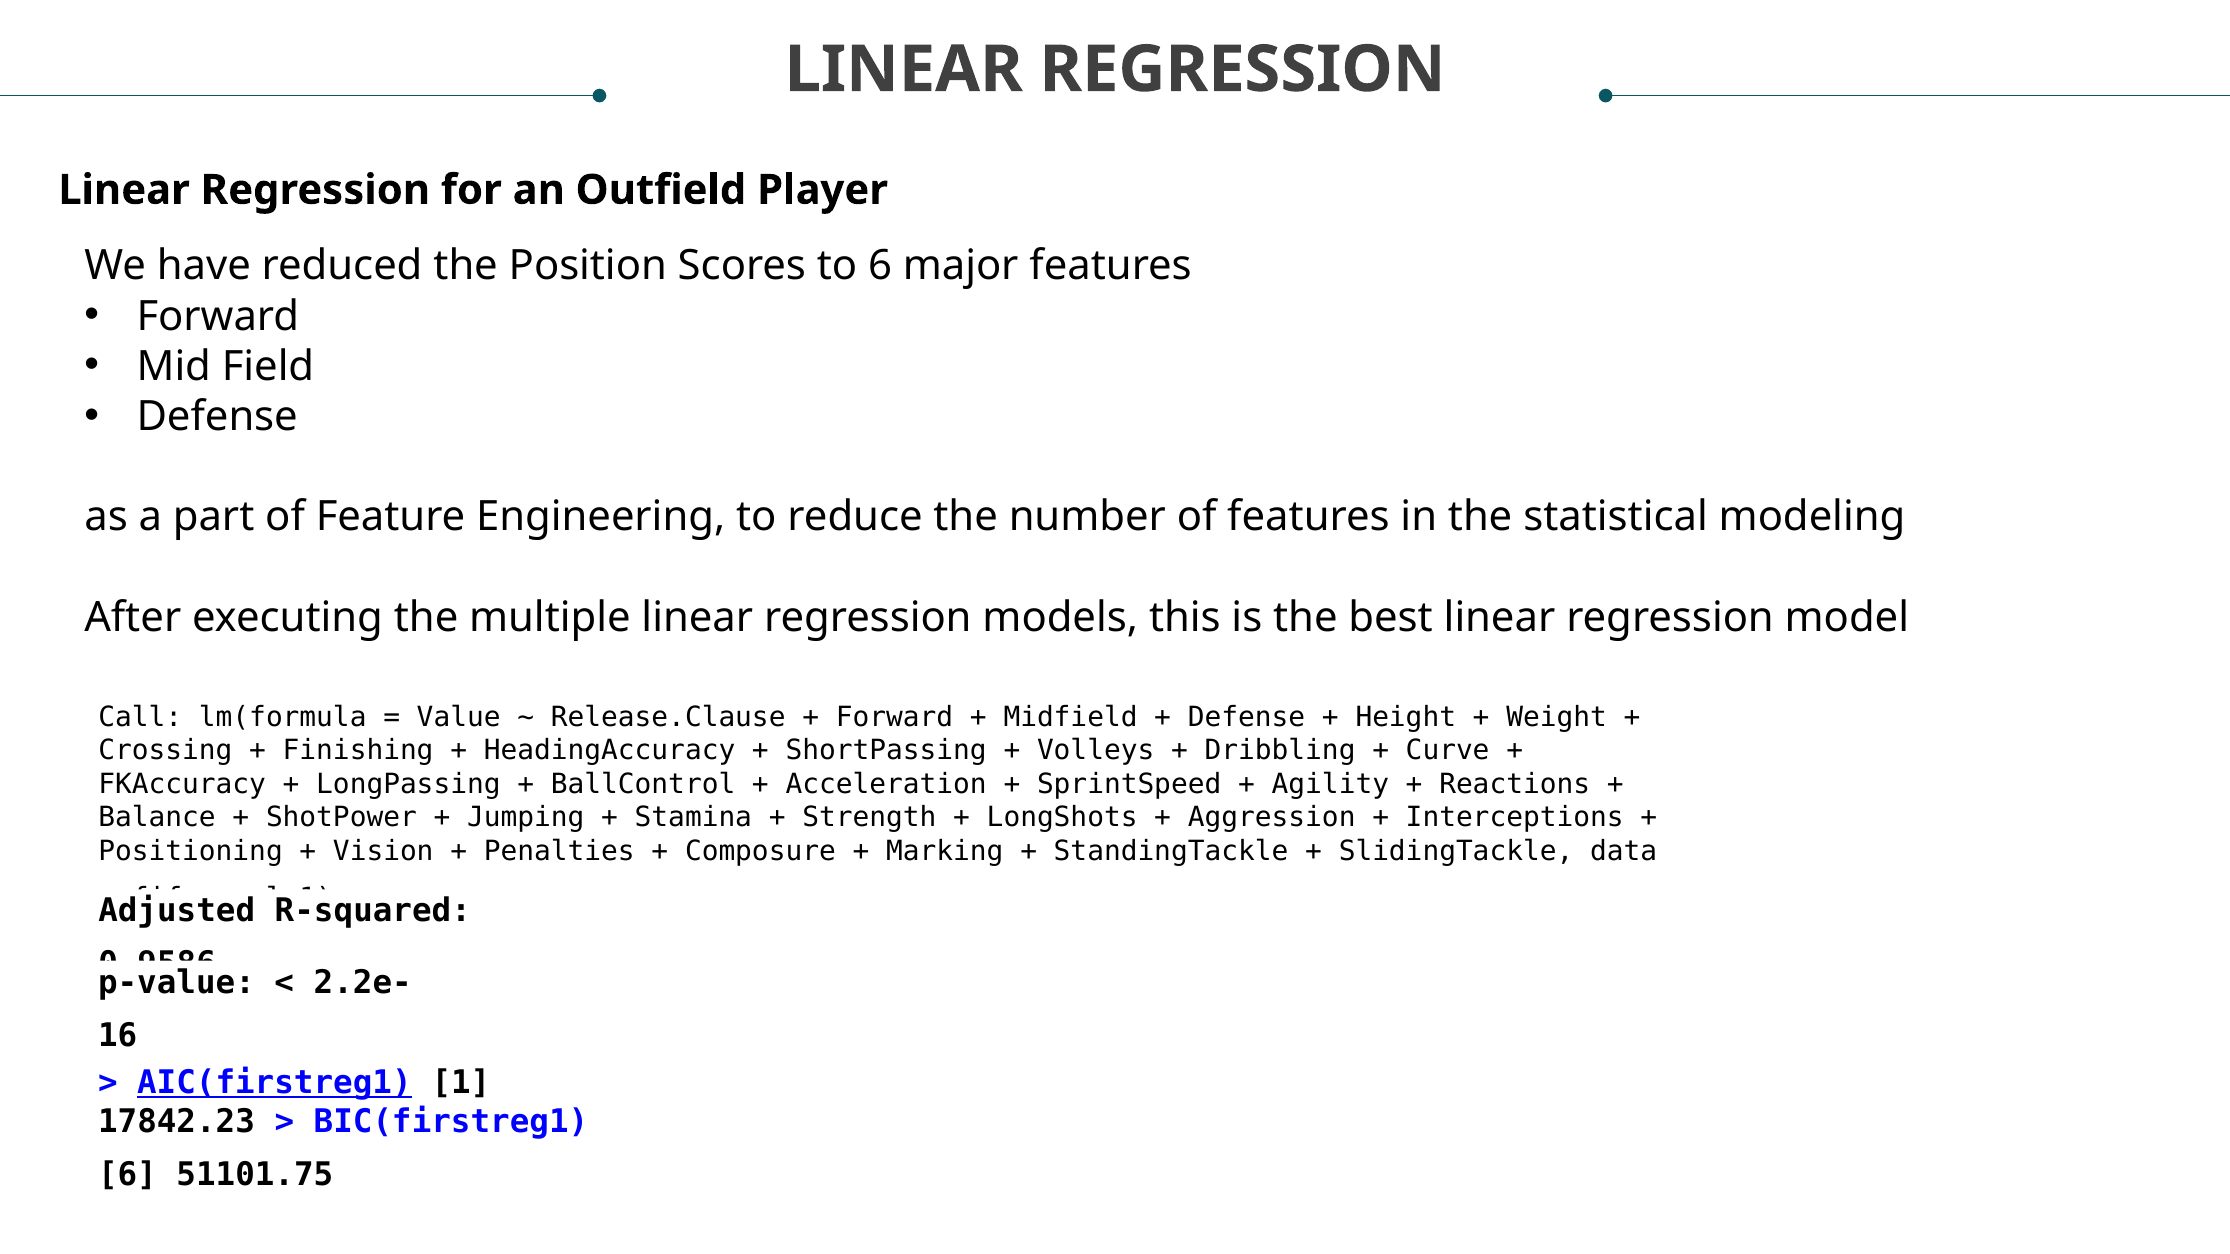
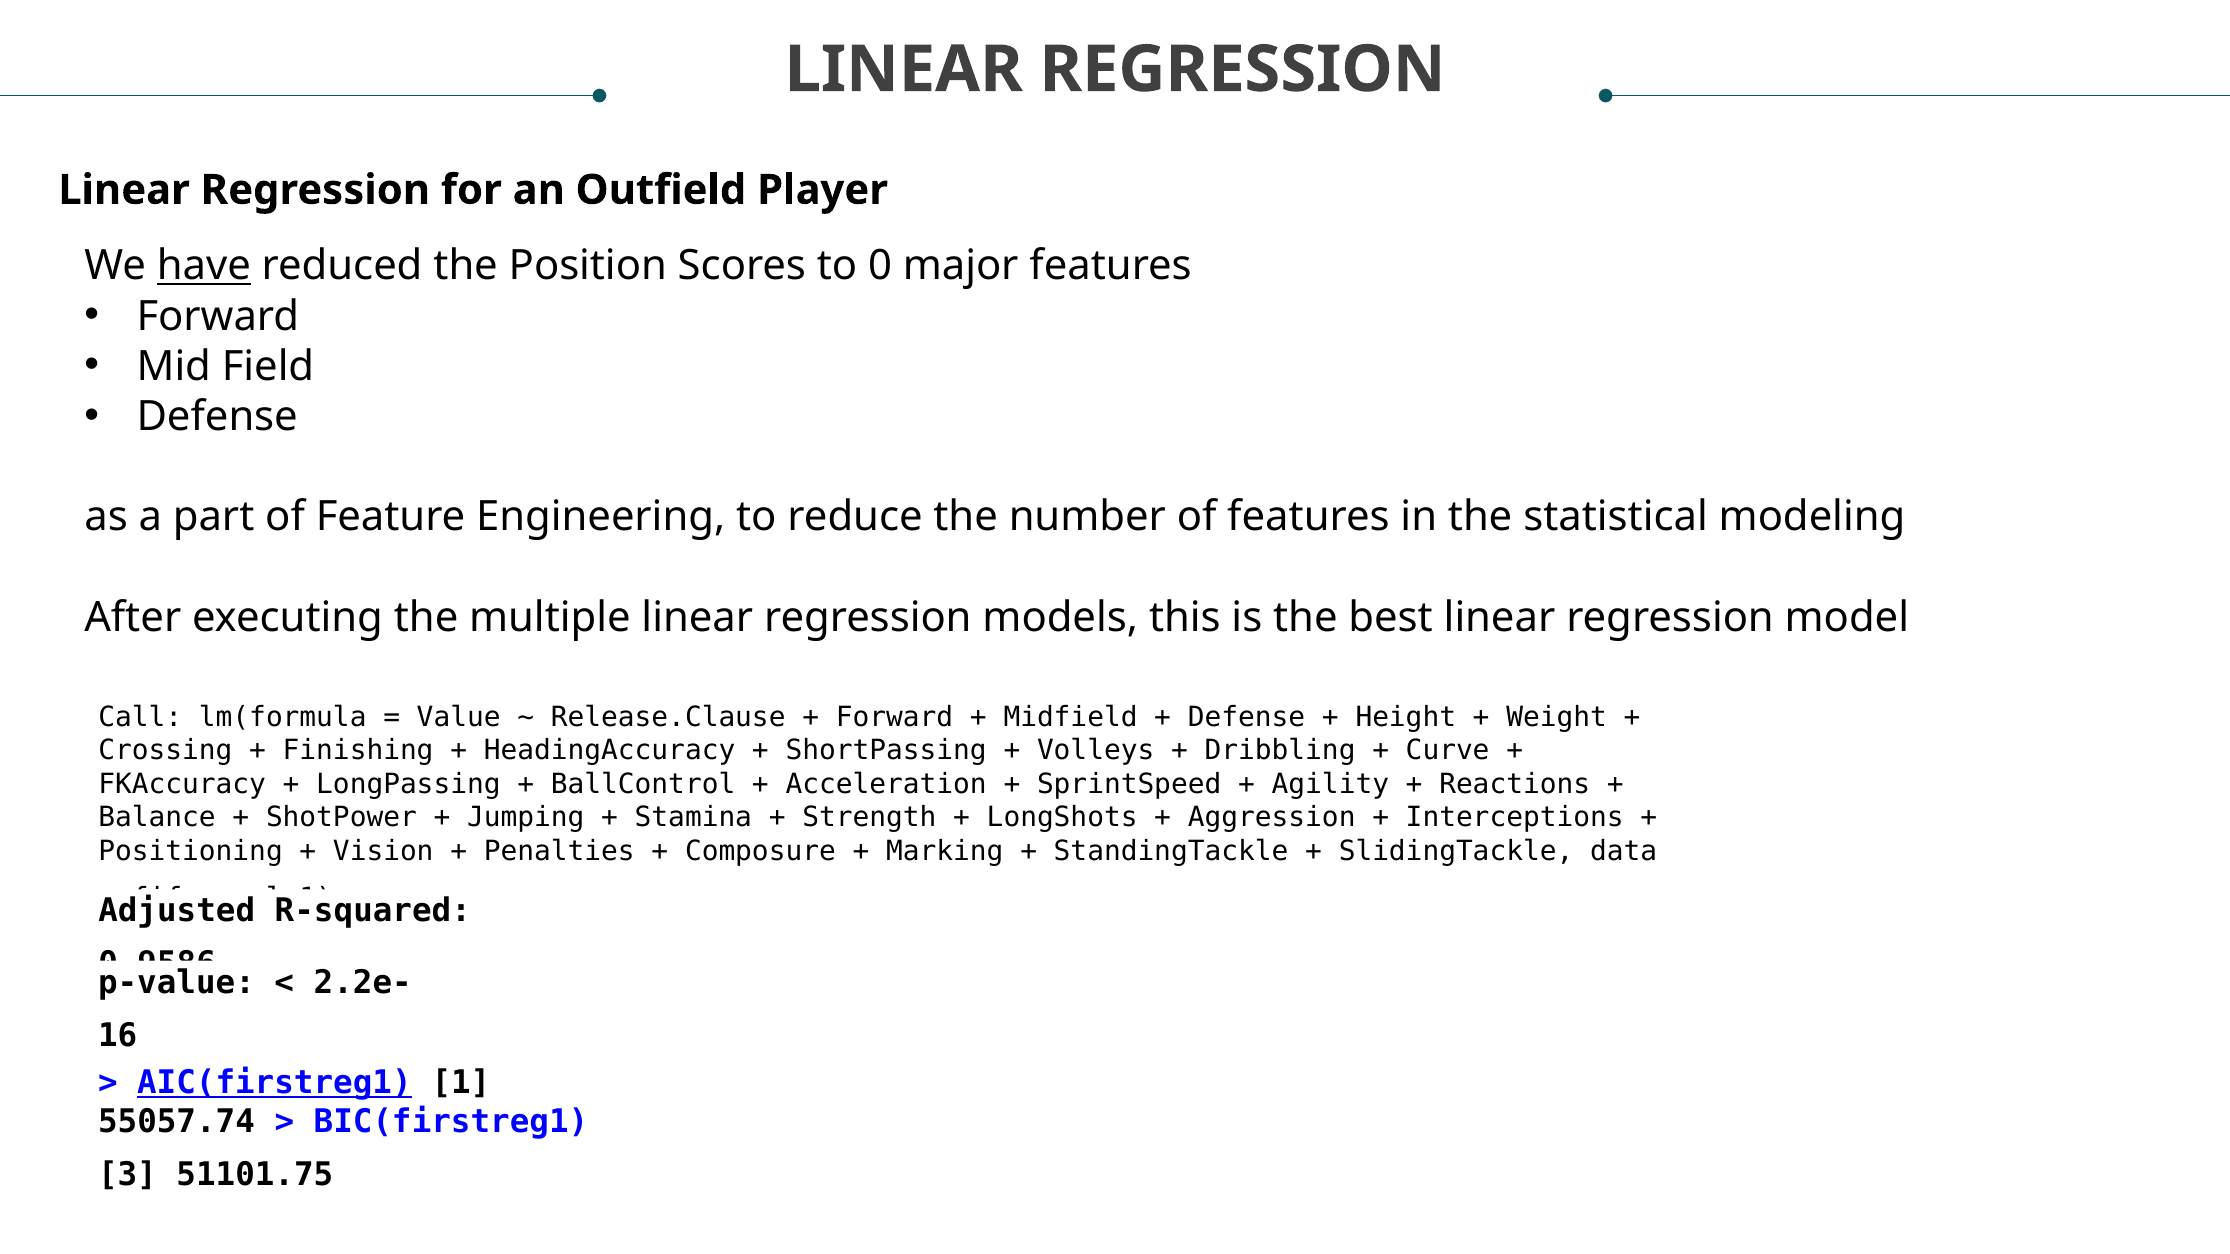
have underline: none -> present (204, 266)
to 6: 6 -> 0 (880, 266)
17842.23: 17842.23 -> 55057.74 (176, 1122)
6: 6 -> 3 (127, 1175)
